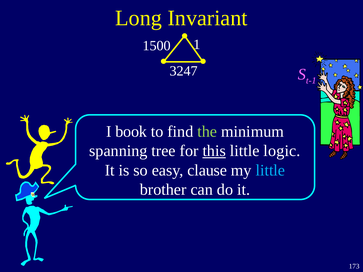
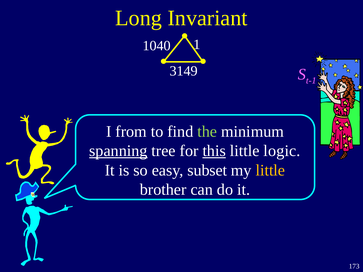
1500: 1500 -> 1040 (157, 46)
3247: 3247 -> 3149 (184, 71)
book: book -> from (131, 132)
spanning underline: none -> present (118, 151)
clause: clause -> subset (207, 170)
little colour: light blue -> yellow (270, 170)
